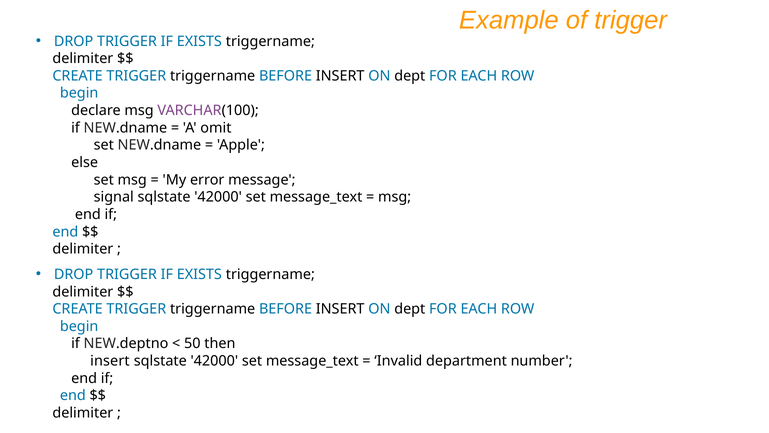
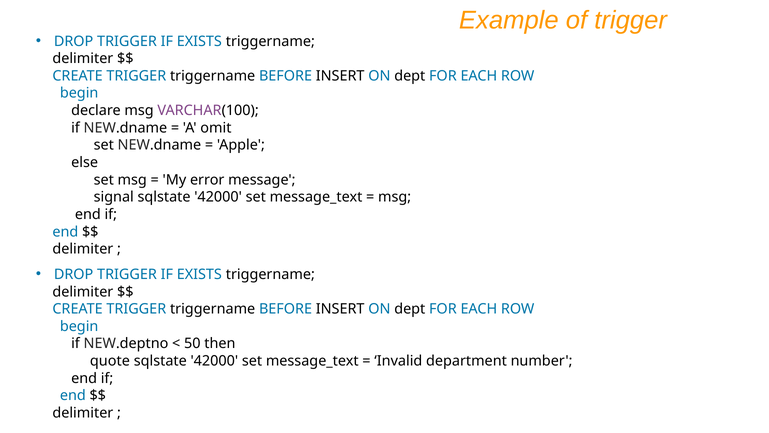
insert: insert -> quote (110, 361)
